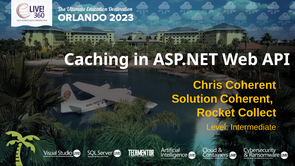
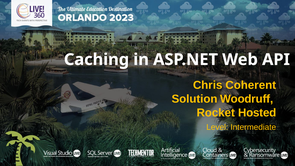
Solution Coherent: Coherent -> Woodruff (247, 99)
Collect: Collect -> Hosted (257, 113)
